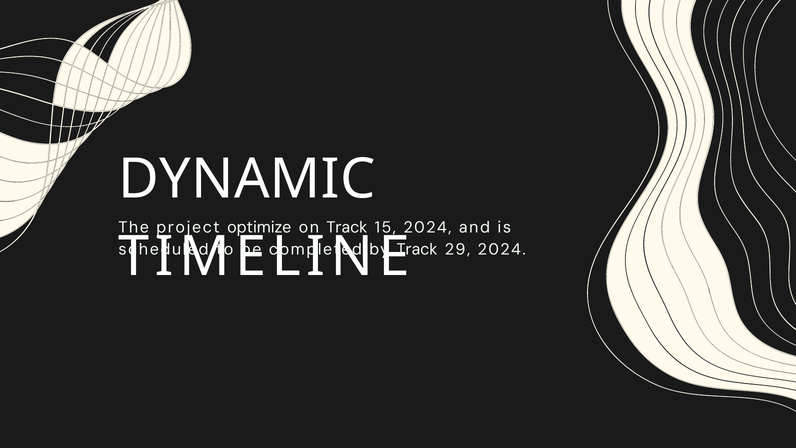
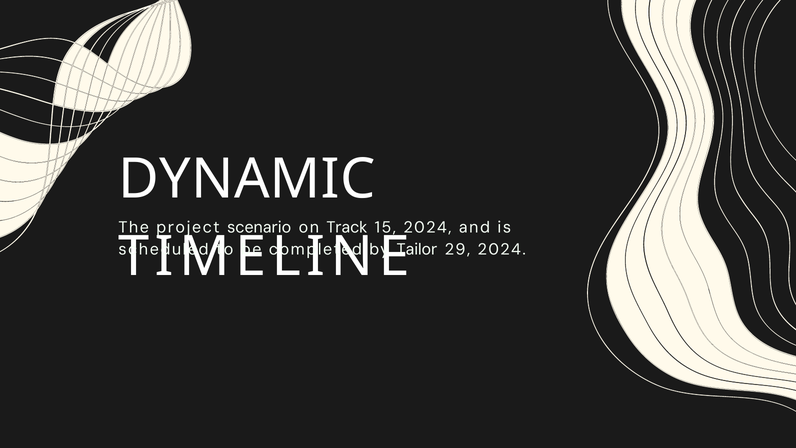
optimize: optimize -> scenario (259, 227)
Track: Track -> Tailor (417, 249)
